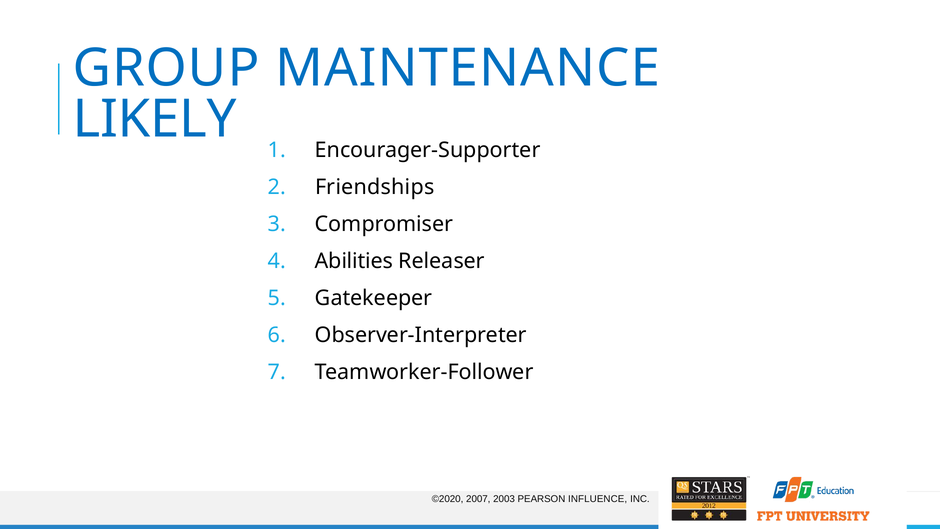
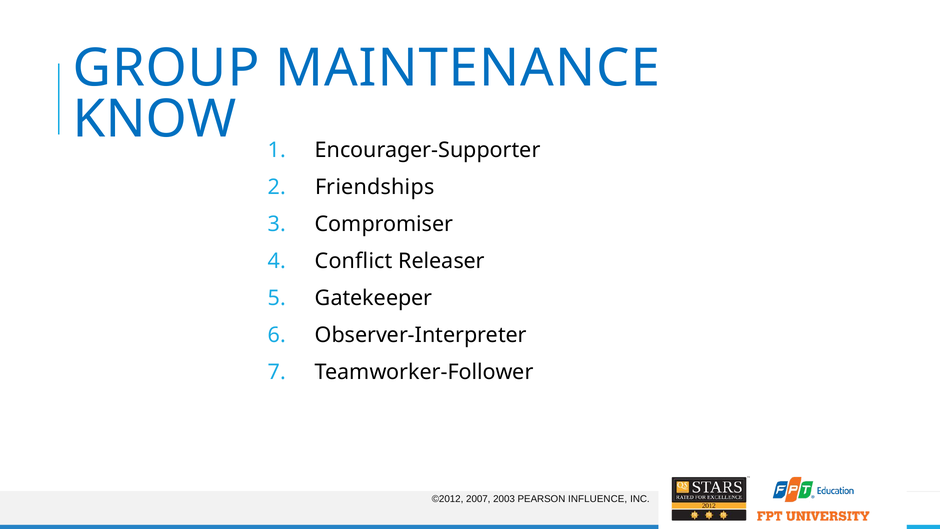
LIKELY: LIKELY -> KNOW (155, 119)
Abilities: Abilities -> Conflict (354, 261)
©2020: ©2020 -> ©2012 (448, 499)
